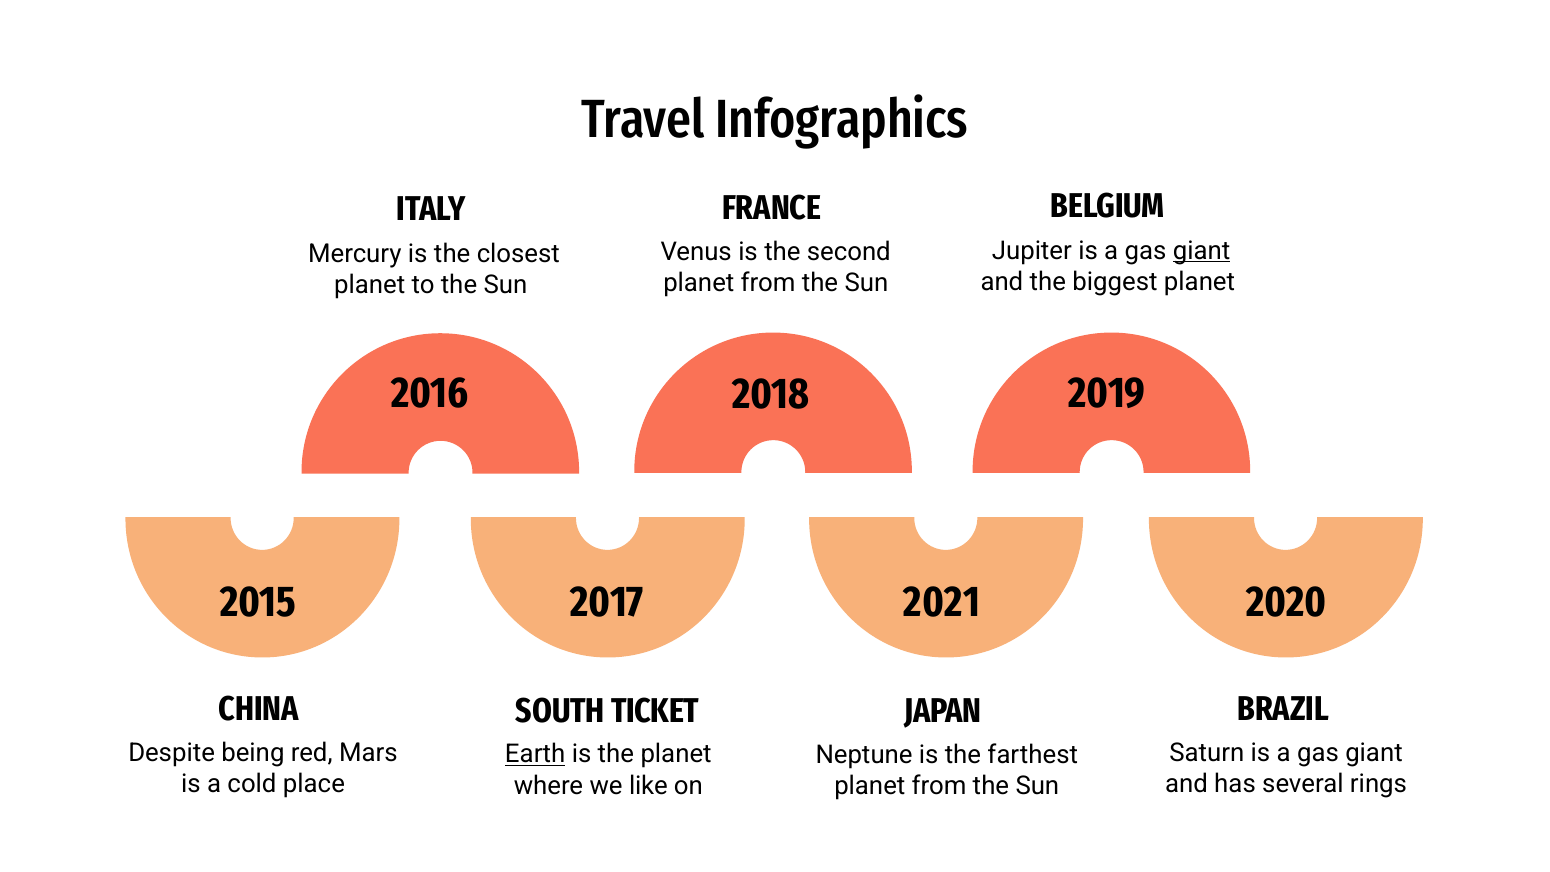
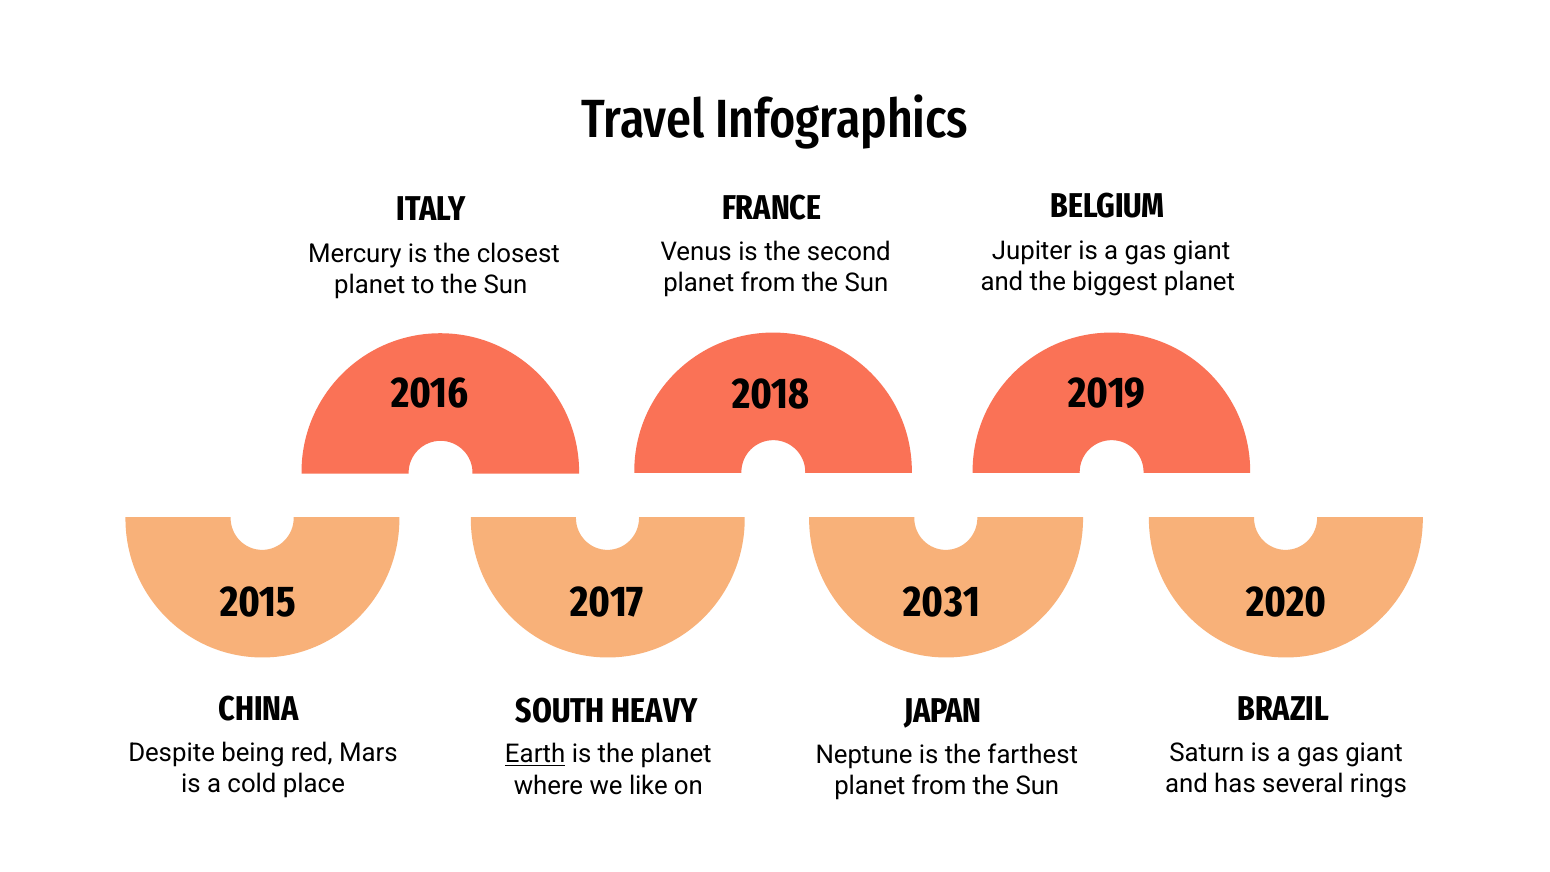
giant underline: present -> none (1202, 250)
2021: 2021 -> 2031 (942, 602)
TICKET: TICKET -> HEAVY (655, 712)
